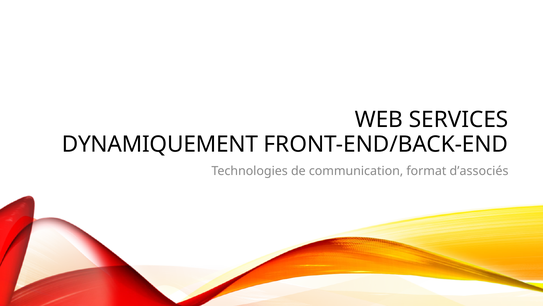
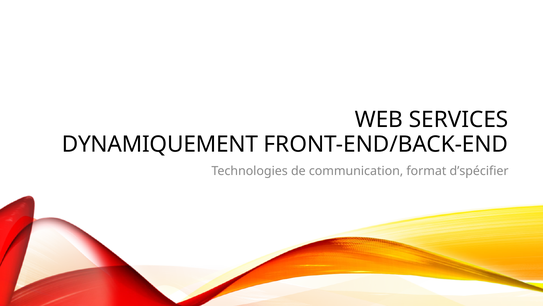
d’associés: d’associés -> d’spécifier (479, 171)
